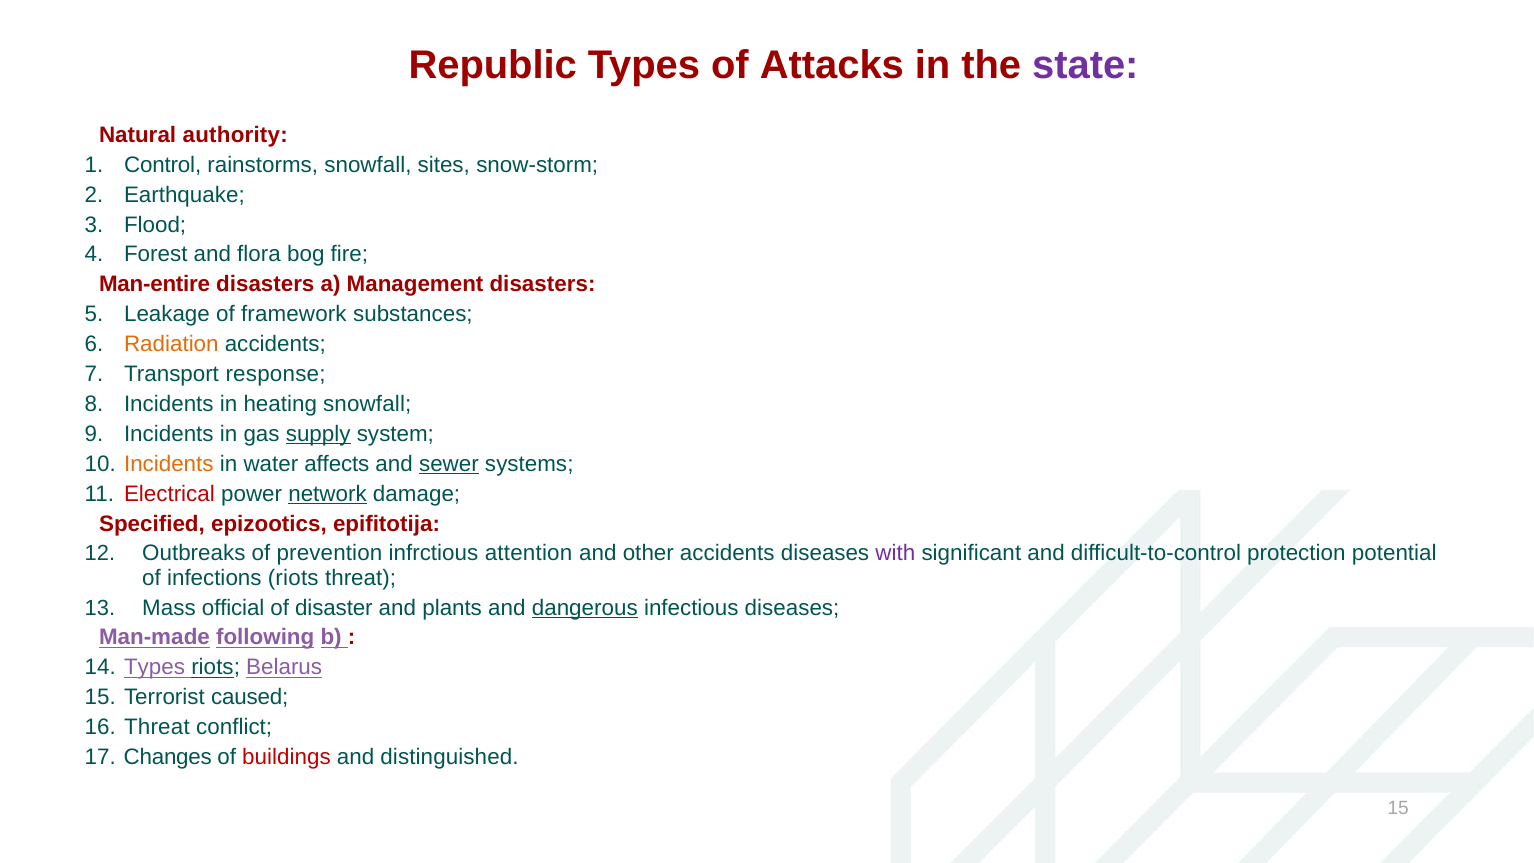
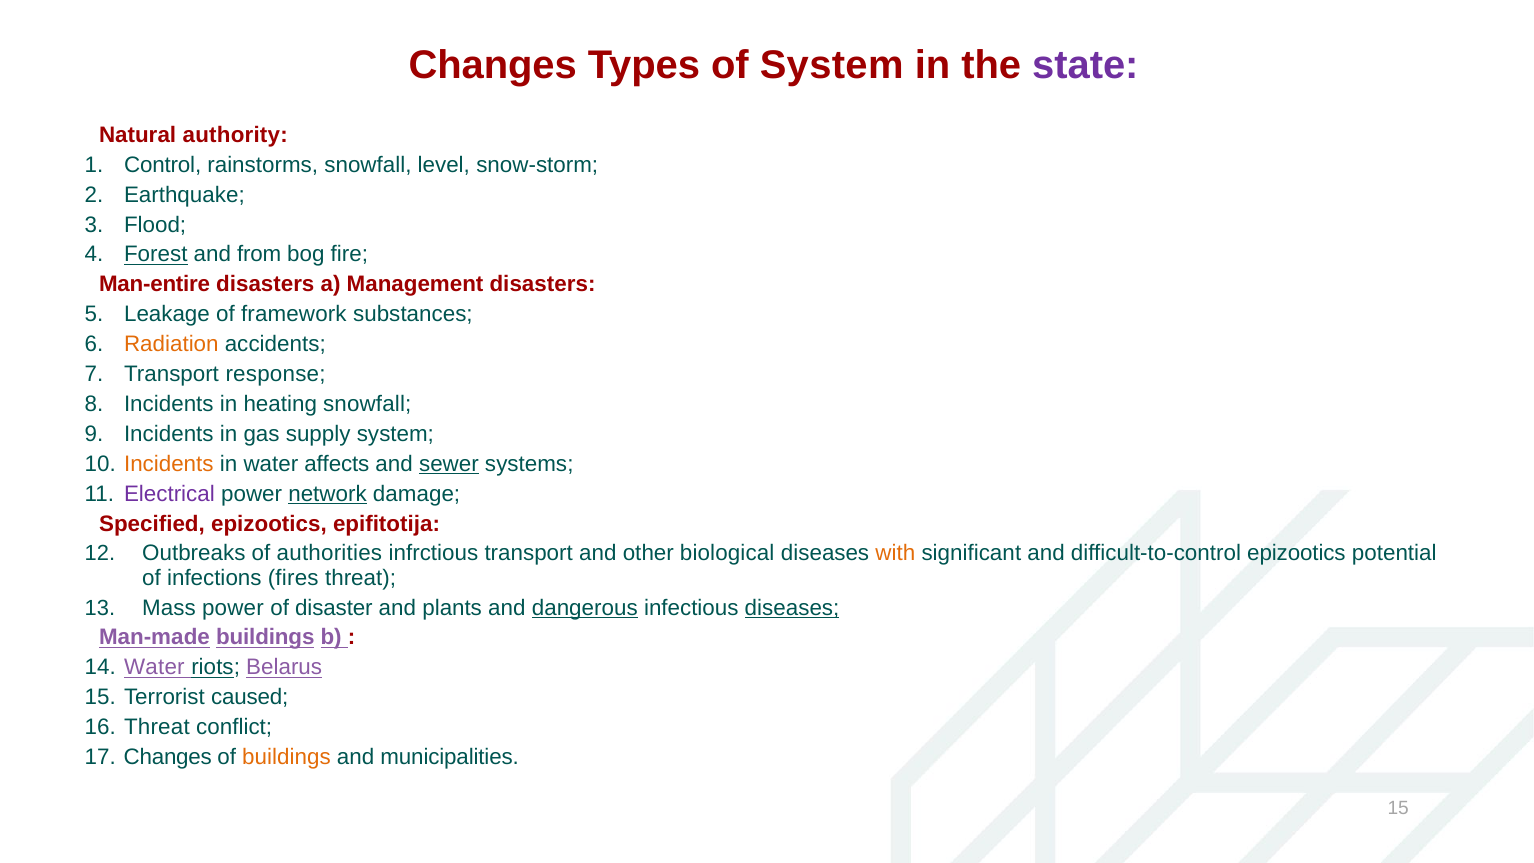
Republic: Republic -> Changes (493, 65)
of Attacks: Attacks -> System (832, 65)
sites: sites -> level (444, 165)
Forest underline: none -> present (156, 255)
flora: flora -> from (259, 255)
supply underline: present -> none (318, 434)
Electrical colour: red -> purple (169, 494)
prevention: prevention -> authorities (329, 553)
infrctious attention: attention -> transport (529, 553)
other accidents: accidents -> biological (727, 553)
with colour: purple -> orange (895, 553)
difficult-to-control protection: protection -> epizootics (1296, 553)
infections riots: riots -> fires (293, 578)
Mass official: official -> power (233, 608)
diseases underline: none -> present (792, 608)
Man-made following: following -> buildings (265, 637)
14 Types: Types -> Water (154, 667)
buildings colour: red -> orange (286, 757)
distinguished: distinguished -> municipalities (450, 757)
